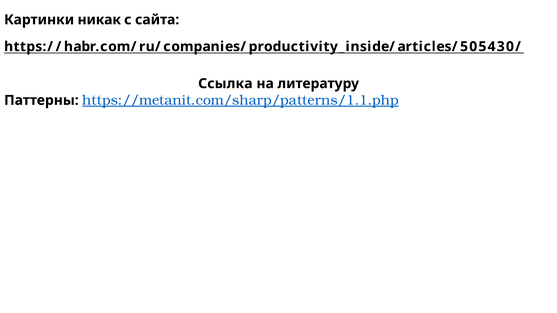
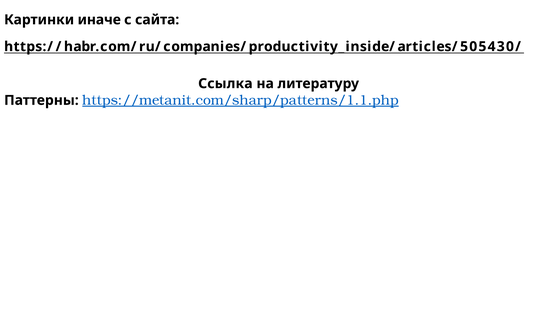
никак: никак -> иначе (99, 20)
